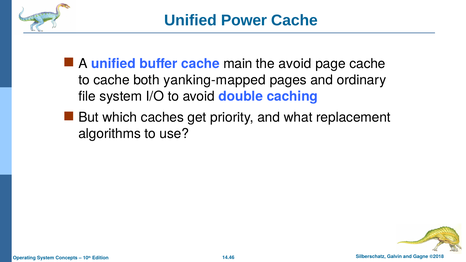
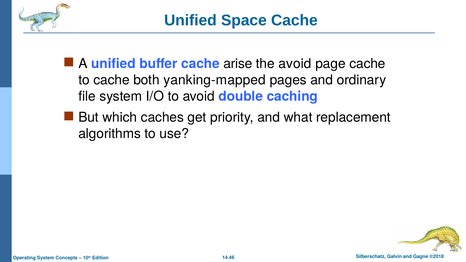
Power: Power -> Space (244, 20)
main: main -> arise (238, 64)
